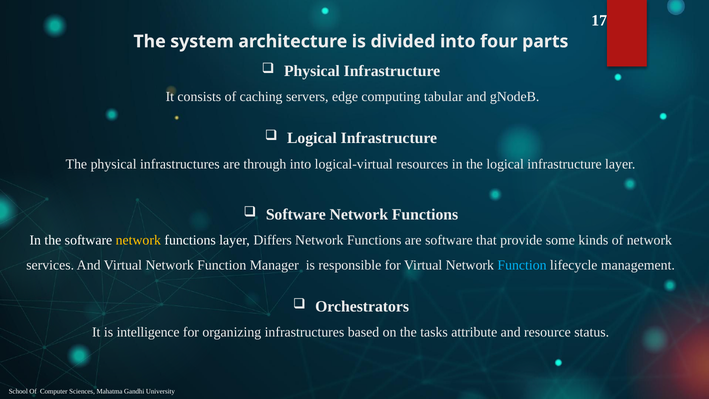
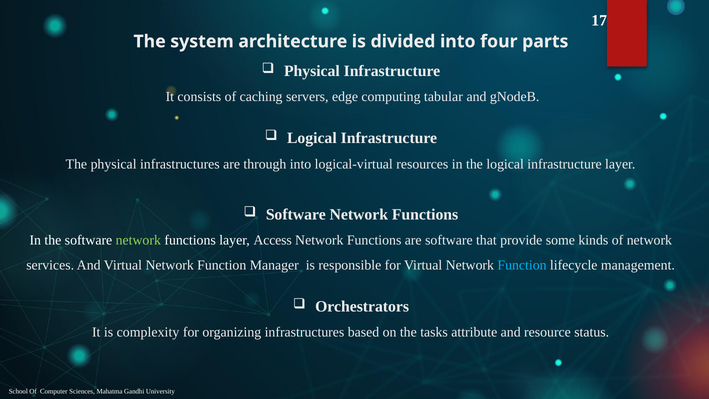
network colour: yellow -> light green (138, 240)
Differs: Differs -> Access (273, 240)
intelligence: intelligence -> complexity (148, 332)
